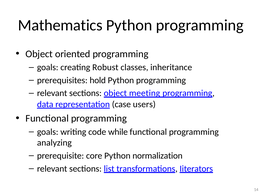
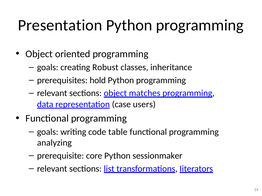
Mathematics: Mathematics -> Presentation (60, 25)
meeting: meeting -> matches (145, 93)
while: while -> table (118, 132)
normalization: normalization -> sessionmaker (157, 156)
